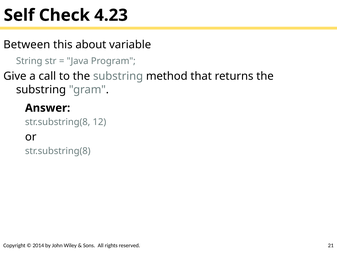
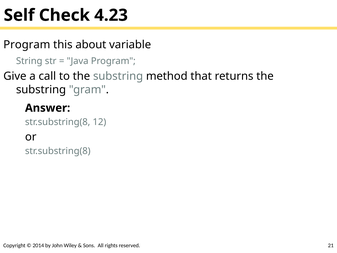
Between: Between -> Program (27, 45)
